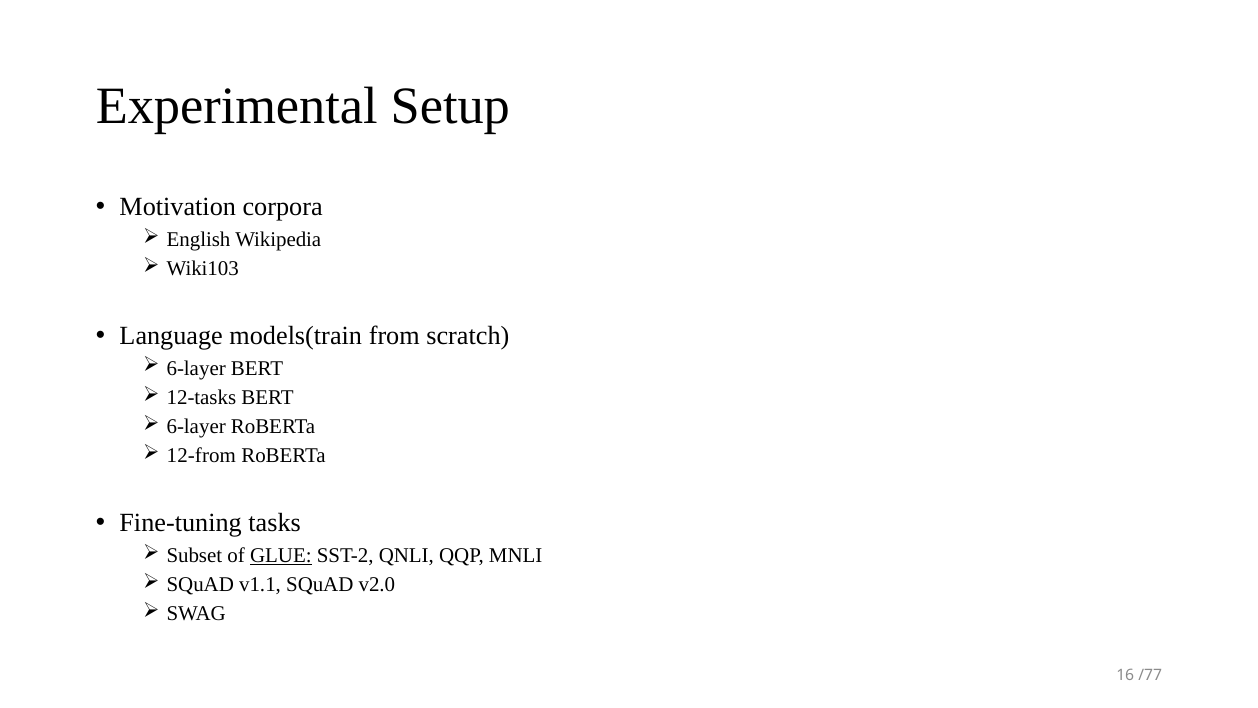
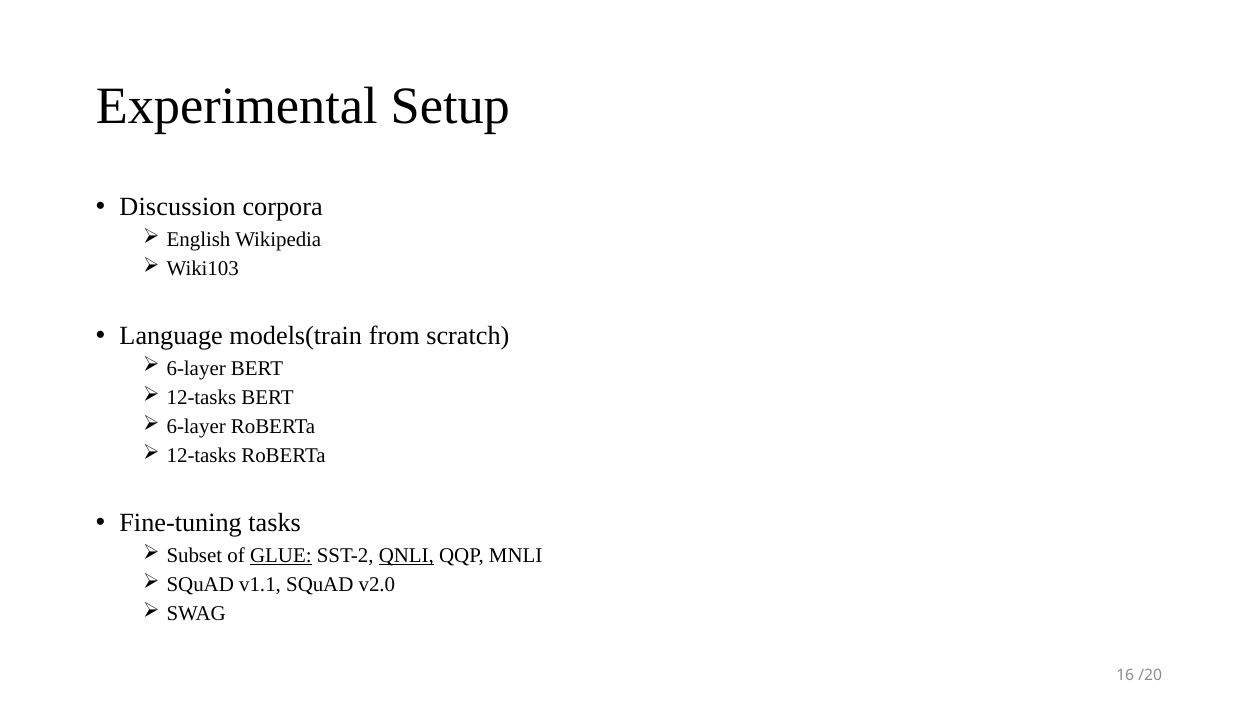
Motivation: Motivation -> Discussion (178, 207)
12-from: 12-from -> 12-tasks (201, 455)
QNLI underline: none -> present (406, 555)
/77: /77 -> /20 (1150, 674)
